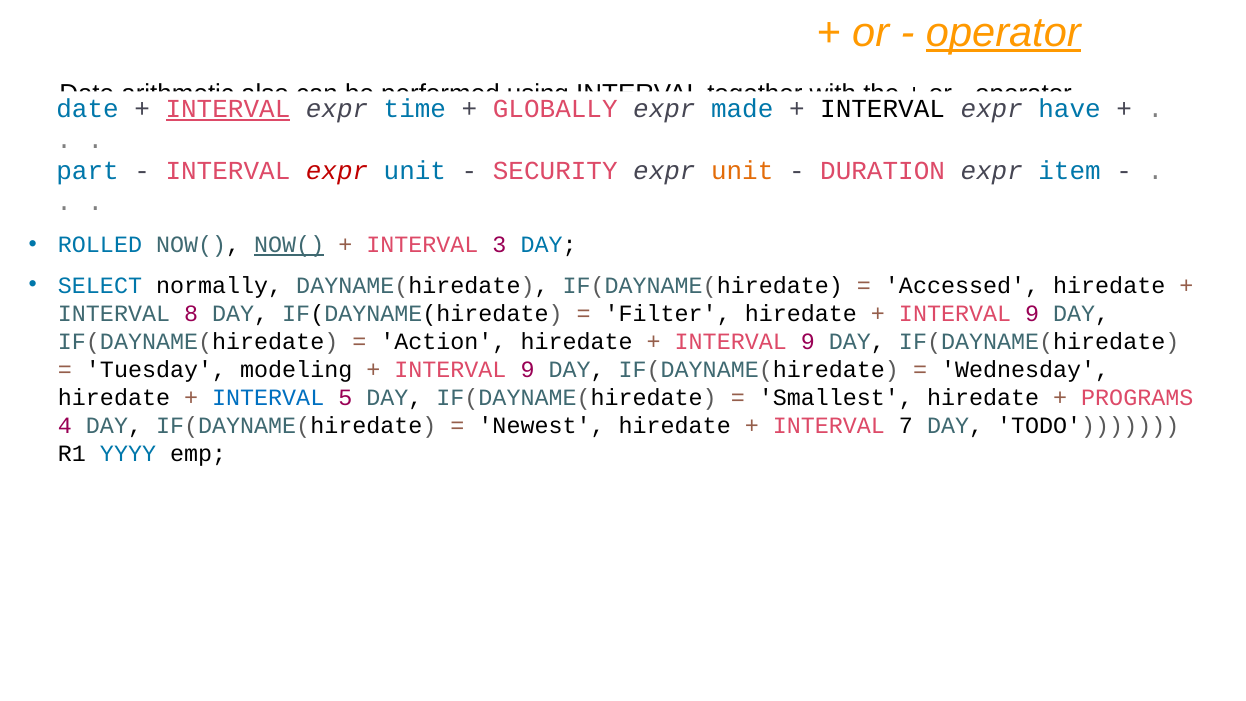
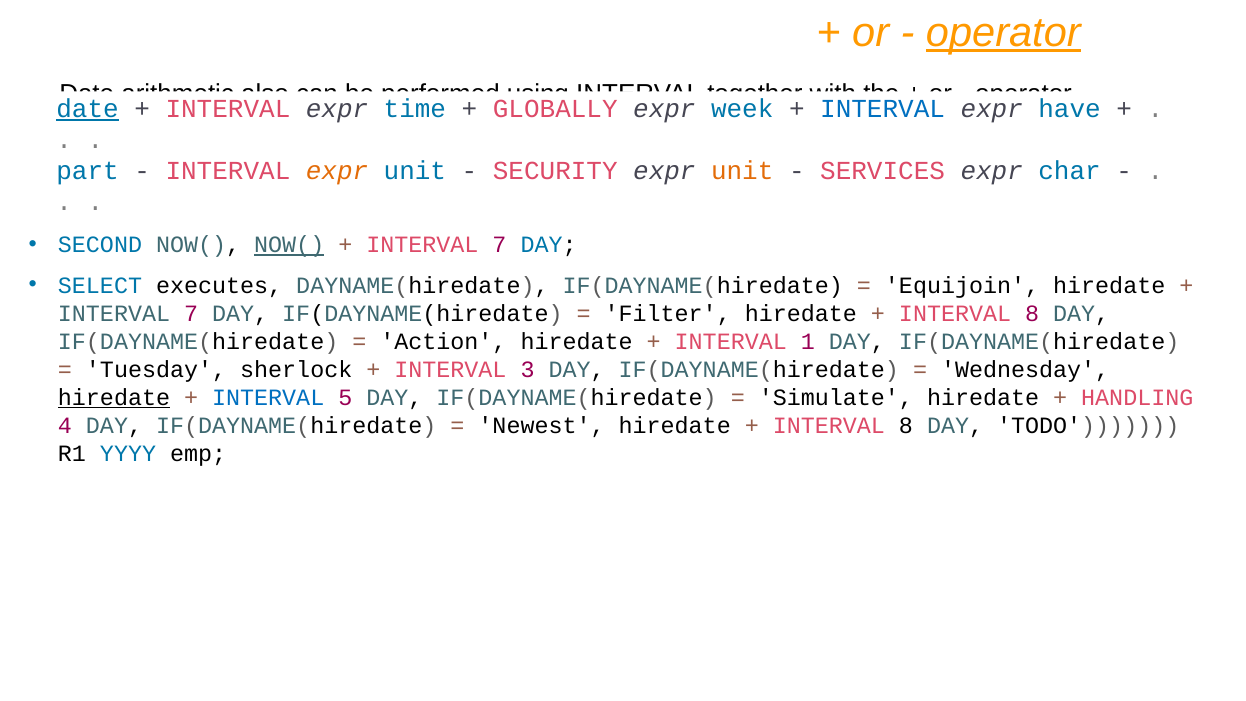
date underline: none -> present (88, 109)
INTERVAL underline: present -> none (228, 109)
made: made -> week (742, 109)
INTERVAL colour: black -> blue (883, 109)
expr colour: red -> orange (337, 171)
DURATION: DURATION -> SERVICES (883, 171)
item: item -> char (1070, 171)
ROLLED: ROLLED -> SECOND (100, 245)
3: 3 -> 7 (499, 245)
normally: normally -> executes (219, 285)
Accessed: Accessed -> Equijoin (962, 285)
8: 8 -> 7 (191, 314)
9: 9 -> 8 (1032, 314)
9: 9 -> 1 (808, 342)
modeling: modeling -> sherlock (296, 370)
9: 9 -> 3 (528, 370)
hiredate underline: none -> present (114, 398)
Smallest: Smallest -> Simulate (836, 398)
PROGRAMS: PROGRAMS -> HANDLING (1137, 398)
7: 7 -> 8 (906, 426)
